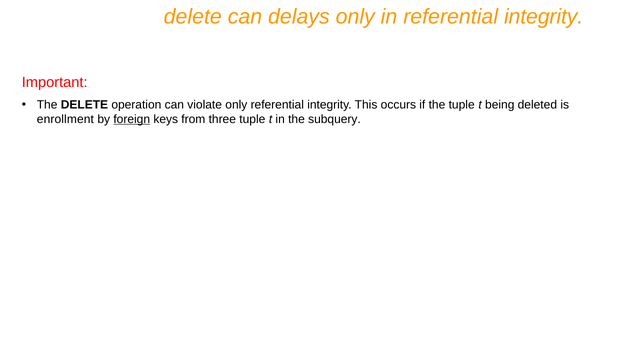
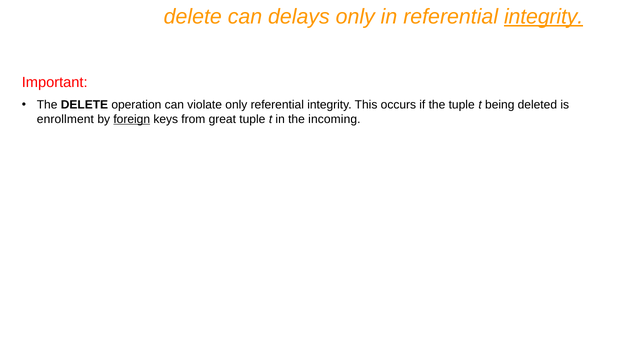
integrity underline: none -> present (544, 17)
three: three -> great (222, 119)
subquery: subquery -> incoming (334, 119)
